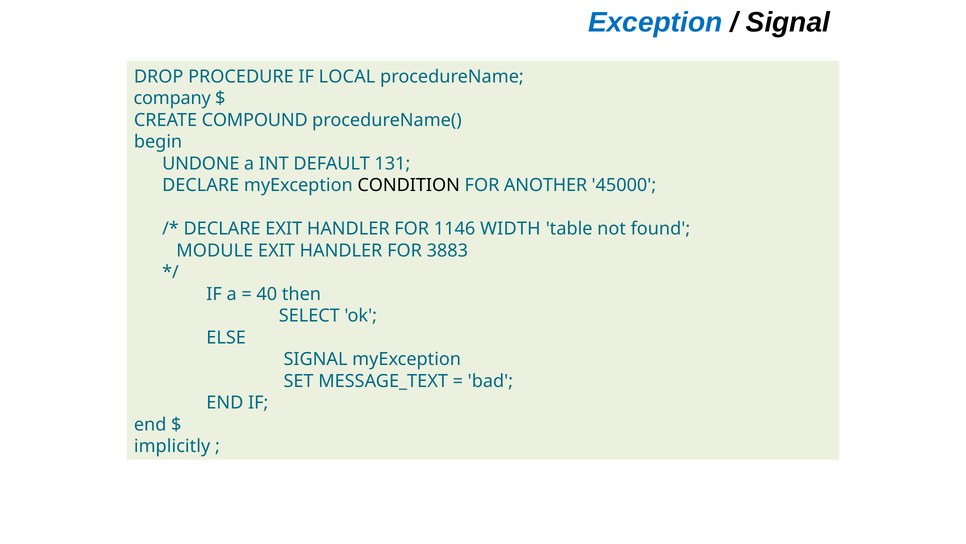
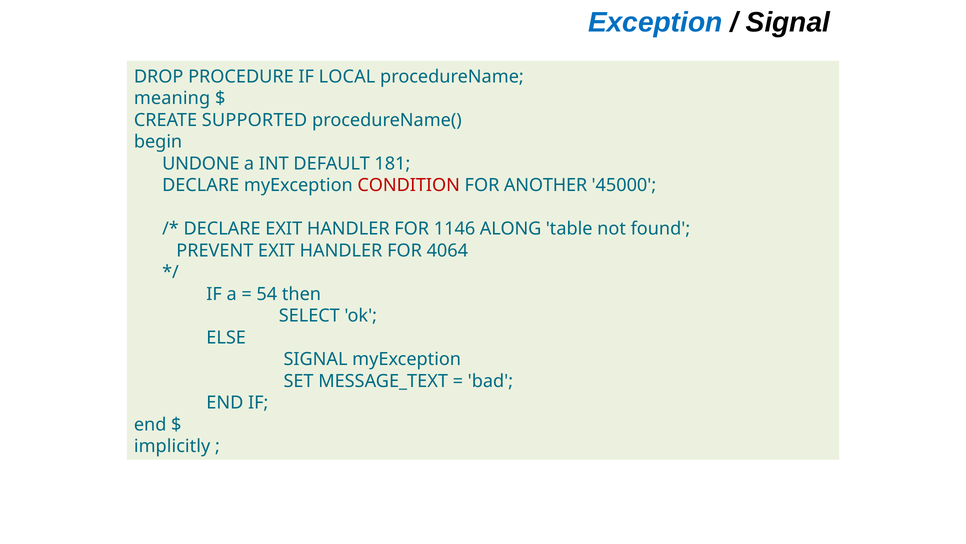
company: company -> meaning (172, 98)
COMPOUND: COMPOUND -> SUPPORTED (254, 120)
131: 131 -> 181 (392, 163)
CONDITION colour: black -> red (409, 185)
WIDTH: WIDTH -> ALONG (511, 229)
MODULE: MODULE -> PREVENT (215, 250)
3883: 3883 -> 4064 (447, 250)
40: 40 -> 54 (267, 294)
